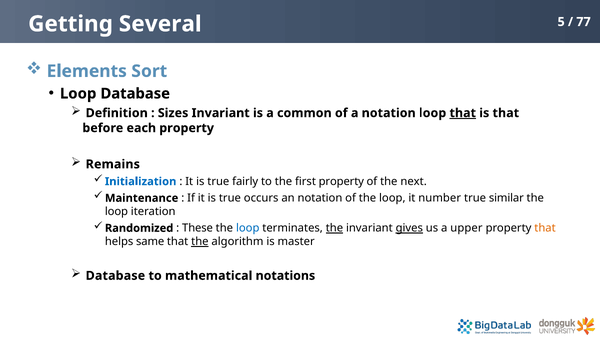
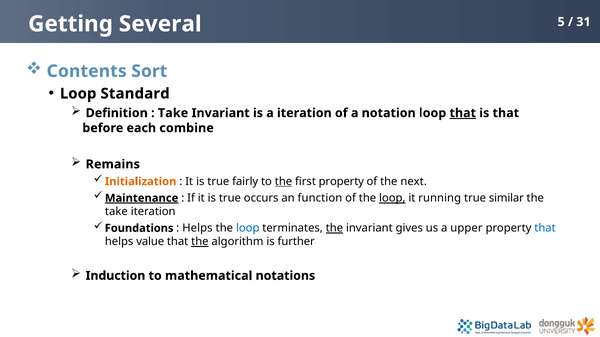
77: 77 -> 31 (584, 22)
Elements: Elements -> Contents (87, 71)
Loop Database: Database -> Standard (135, 94)
Sizes: Sizes -> Take (173, 113)
a common: common -> iteration (304, 113)
each property: property -> combine (187, 128)
Initialization colour: blue -> orange (141, 182)
the underline: none -> present (284, 182)
Maintenance underline: none -> present (142, 198)
an notation: notation -> function (320, 198)
loop underline: none -> present (392, 198)
number: number -> running (440, 198)
loop: loop -> take (116, 212)
Randomized: Randomized -> Foundations (139, 228)
These: These -> Helps (197, 228)
gives underline: present -> none (409, 228)
that colour: orange -> blue (545, 228)
same: same -> value (150, 242)
master: master -> further (296, 242)
Database: Database -> Induction (115, 276)
